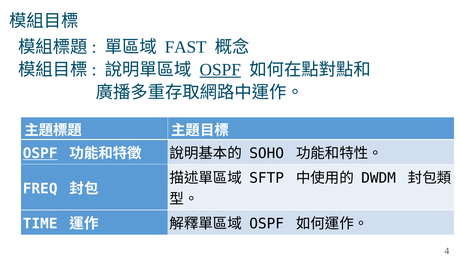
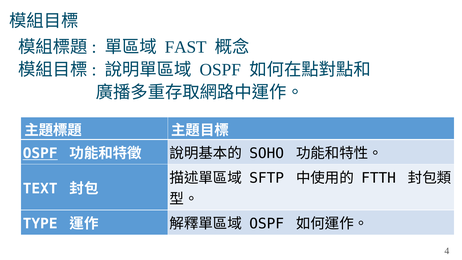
OSPF underline: present -> none (220, 70)
DWDM: DWDM -> FTTH (379, 178)
FREQ: FREQ -> TEXT (40, 189)
TIME: TIME -> TYPE (40, 224)
